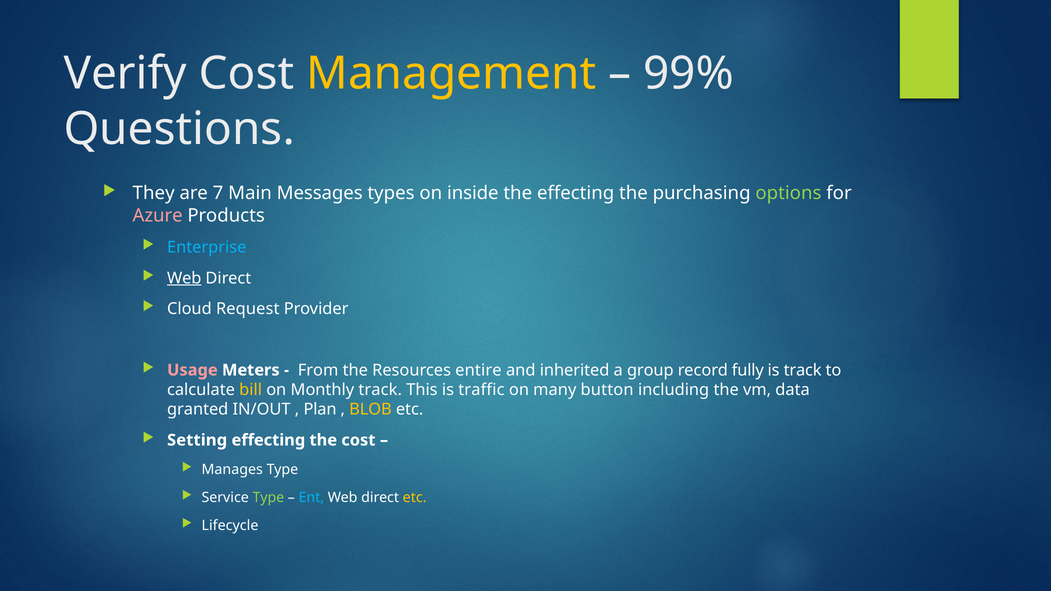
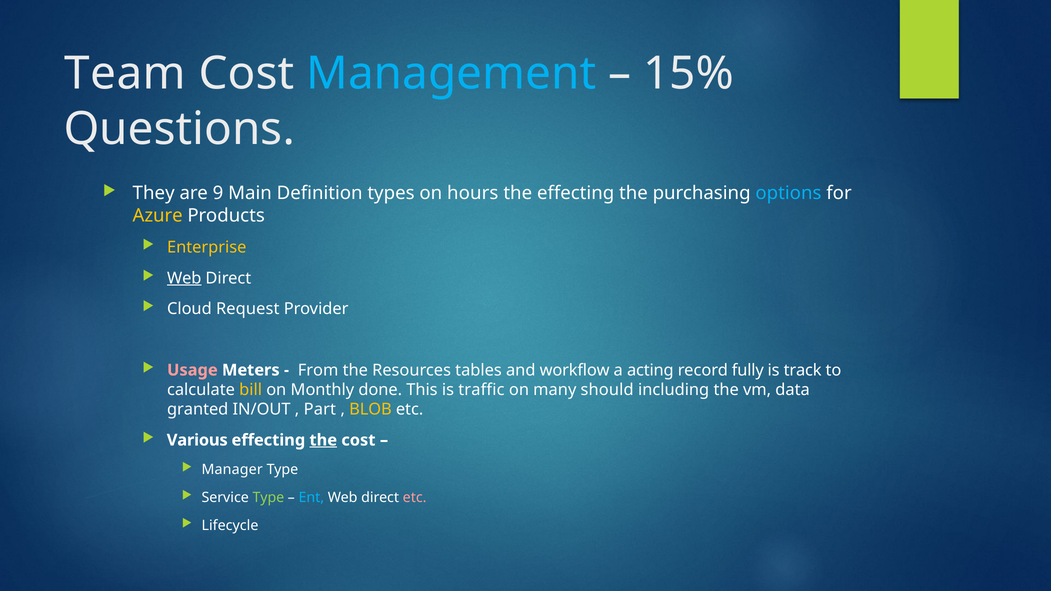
Verify: Verify -> Team (125, 74)
Management colour: yellow -> light blue (451, 74)
99%: 99% -> 15% (689, 74)
7: 7 -> 9 (218, 193)
Messages: Messages -> Definition (320, 193)
inside: inside -> hours (473, 193)
options colour: light green -> light blue (788, 193)
Azure colour: pink -> yellow (158, 216)
Enterprise colour: light blue -> yellow (207, 248)
entire: entire -> tables (479, 370)
inherited: inherited -> workflow (575, 370)
group: group -> acting (650, 370)
Monthly track: track -> done (380, 390)
button: button -> should (607, 390)
Plan: Plan -> Part (320, 410)
Setting: Setting -> Various (197, 440)
the underline: none -> present (323, 440)
Manages: Manages -> Manager (232, 469)
etc colour: yellow -> pink (415, 498)
